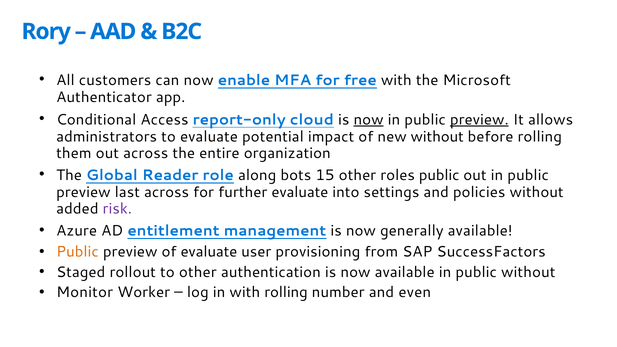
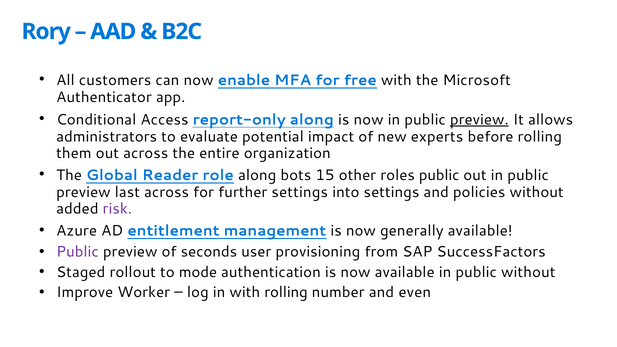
report-only cloud: cloud -> along (312, 120)
now underline: present -> none (369, 120)
new without: without -> experts (437, 137)
further evaluate: evaluate -> settings (300, 193)
Public colour: orange -> purple (78, 252)
of evaluate: evaluate -> seconds (209, 252)
to other: other -> mode (198, 272)
Monitor: Monitor -> Improve (85, 292)
